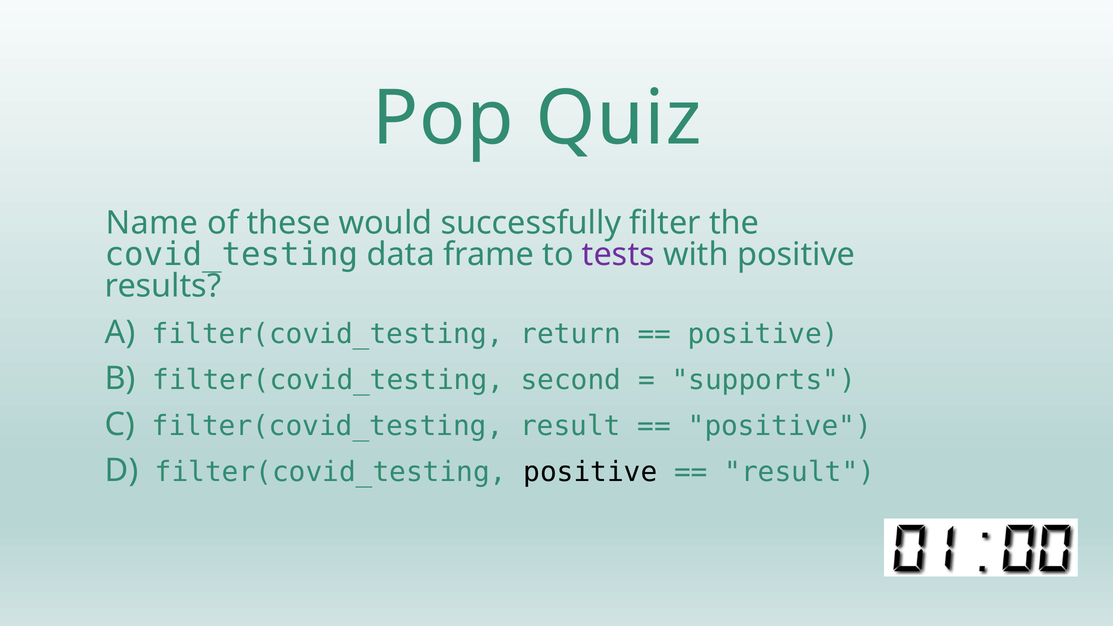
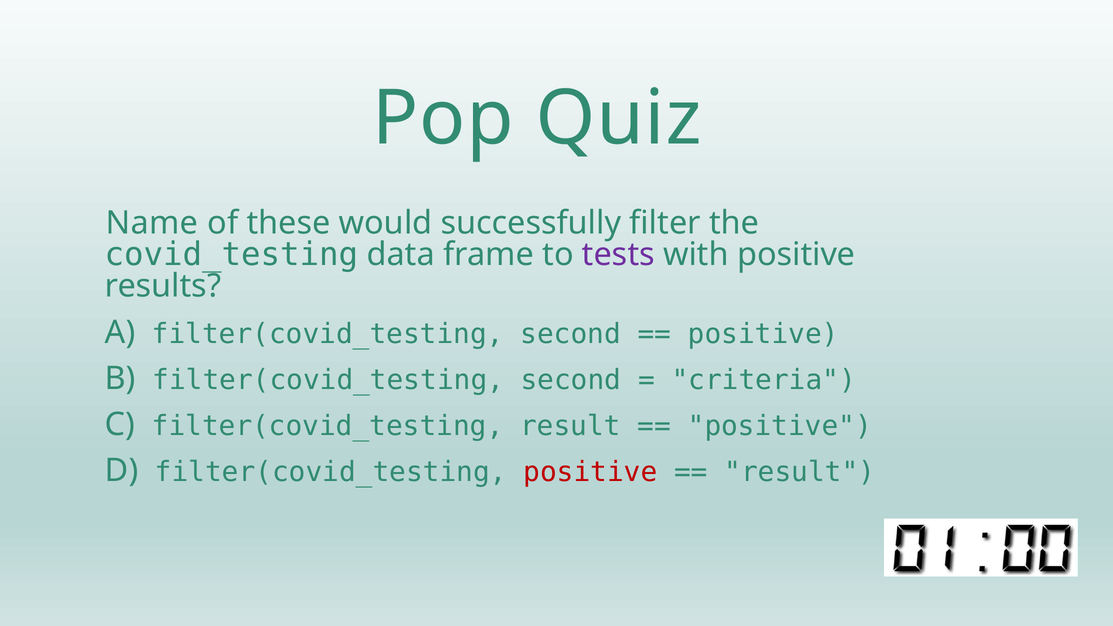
A filter(covid_testing return: return -> second (571, 334)
supports: supports -> criteria (764, 380)
positive colour: black -> red (590, 472)
